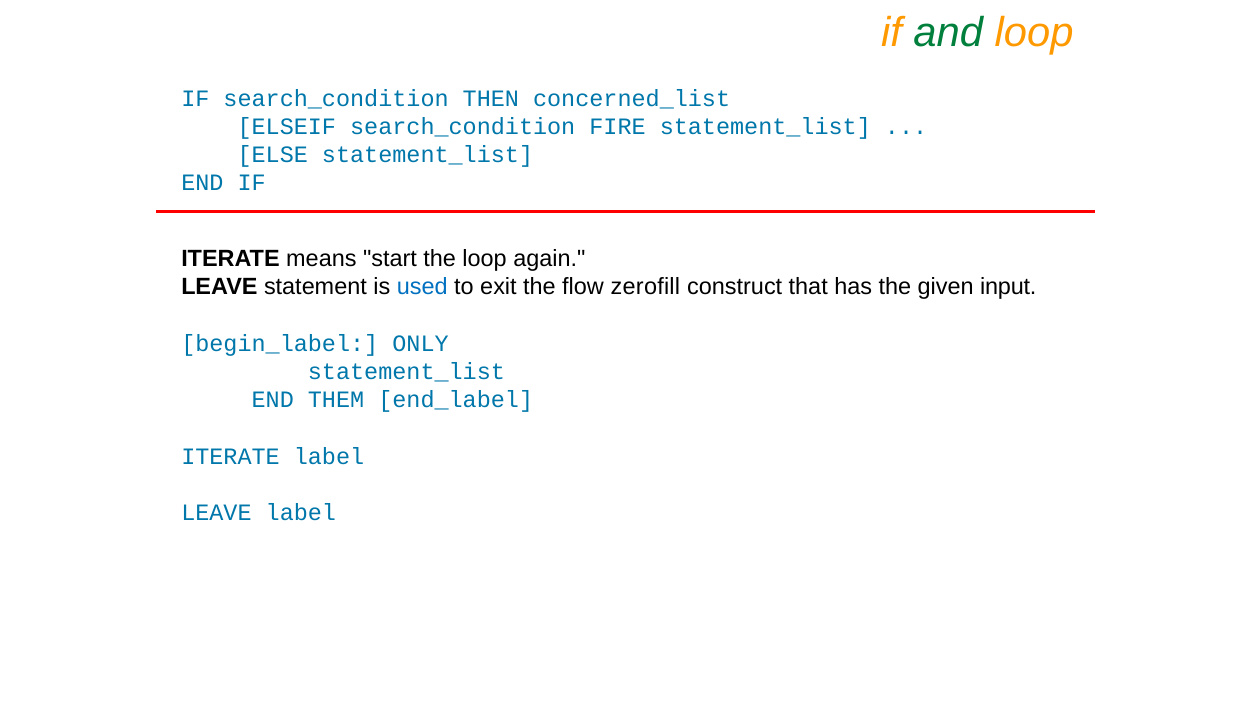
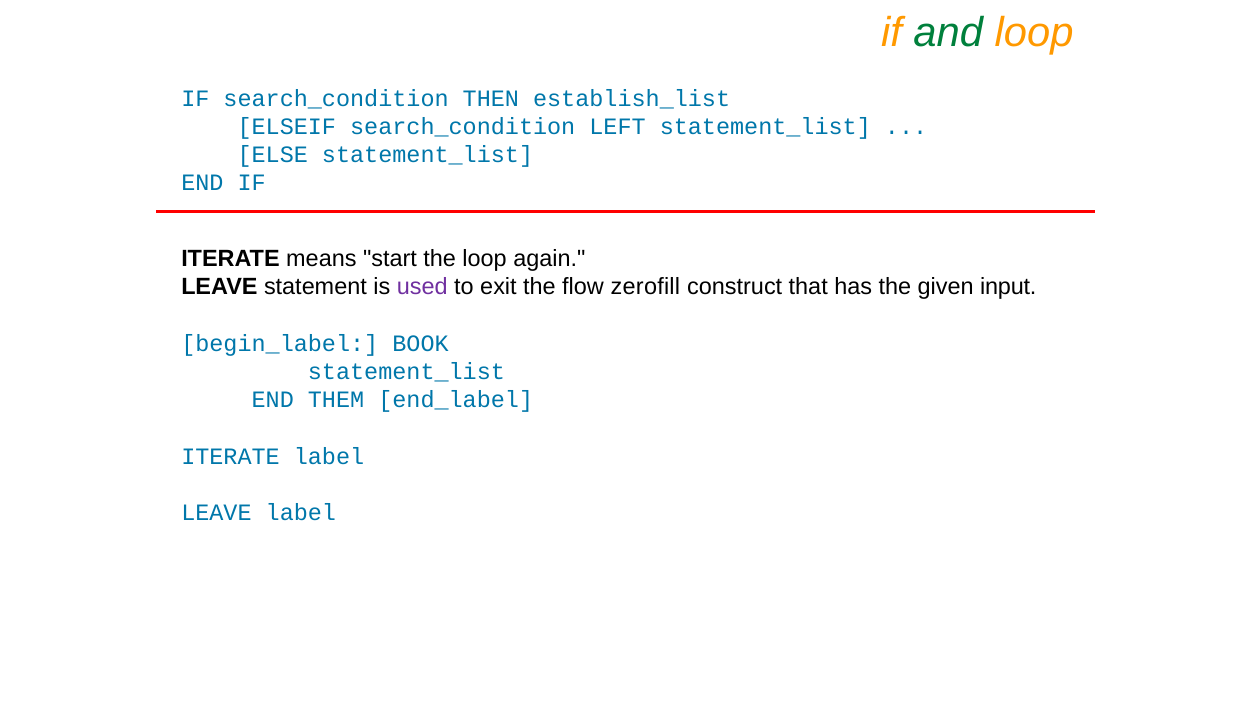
concerned_list: concerned_list -> establish_list (632, 98)
FIRE: FIRE -> LEFT (618, 127)
used colour: blue -> purple (422, 287)
ONLY: ONLY -> BOOK (421, 344)
